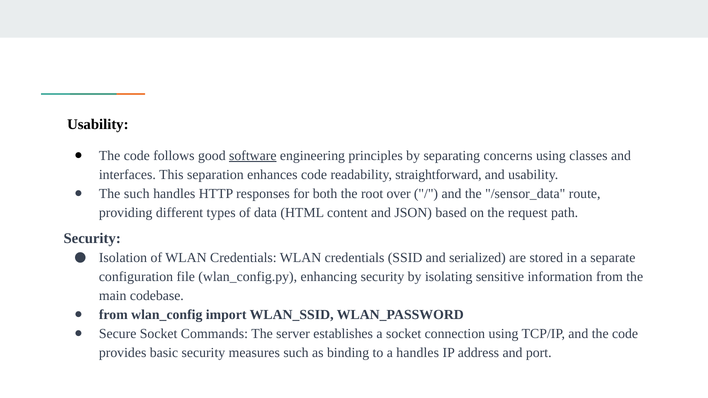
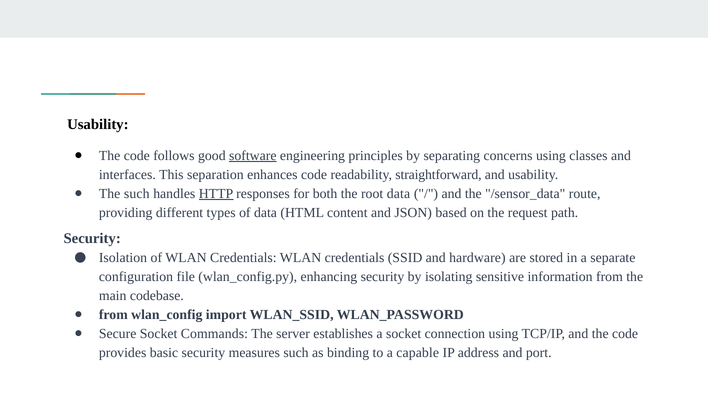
HTTP underline: none -> present (216, 194)
root over: over -> data (398, 194)
serialized: serialized -> hardware (477, 258)
a handles: handles -> capable (418, 353)
